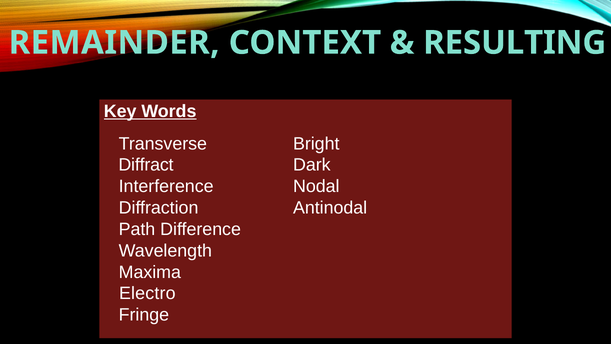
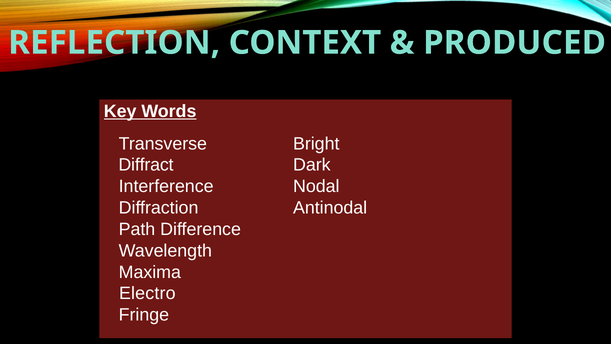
REMAINDER: REMAINDER -> REFLECTION (114, 43)
RESULTING: RESULTING -> PRODUCED (515, 43)
